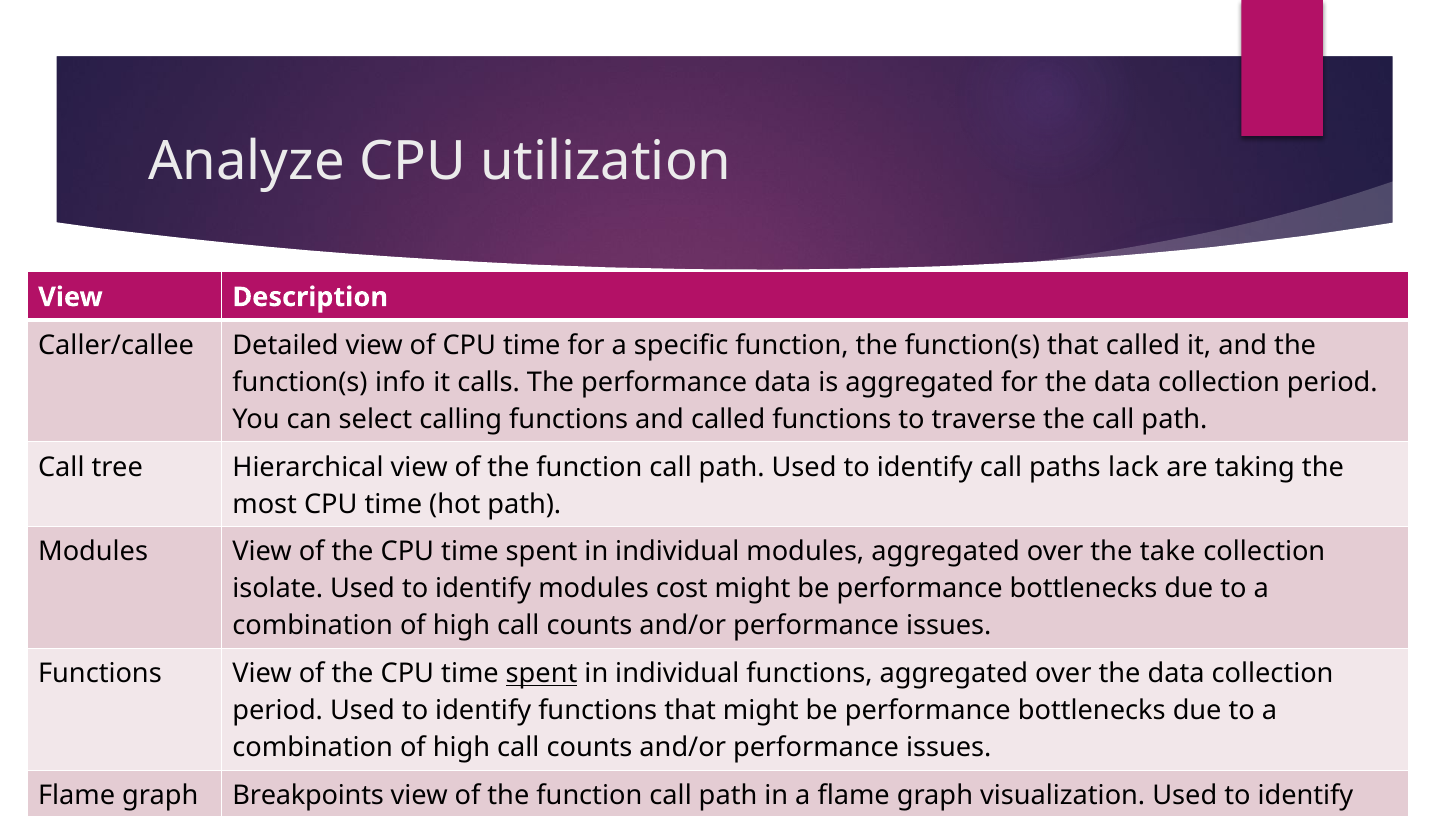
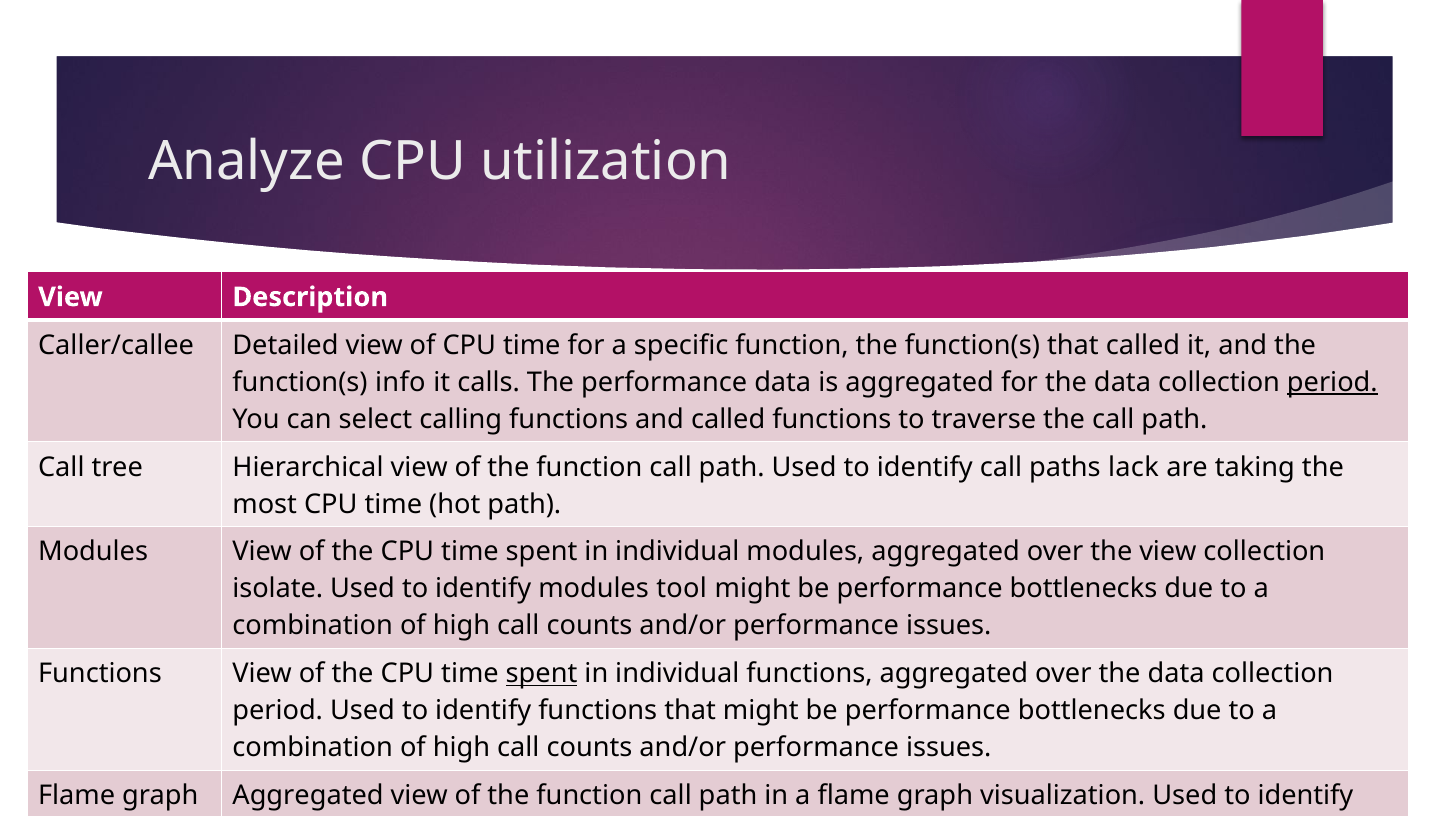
period underline: none -> present (1332, 382)
the take: take -> view (1168, 552)
cost: cost -> tool (682, 589)
graph Breakpoints: Breakpoints -> Aggregated (308, 796)
